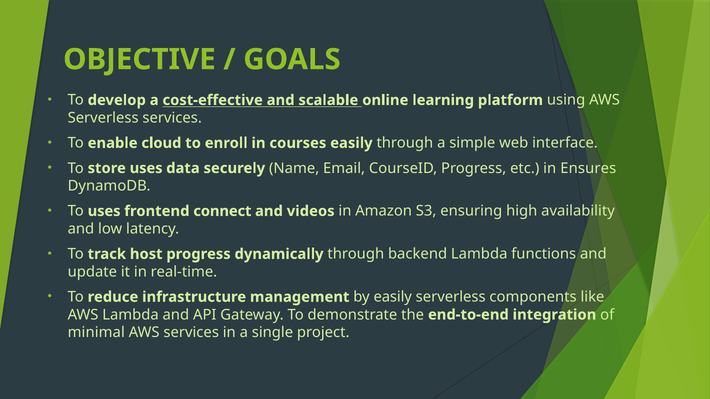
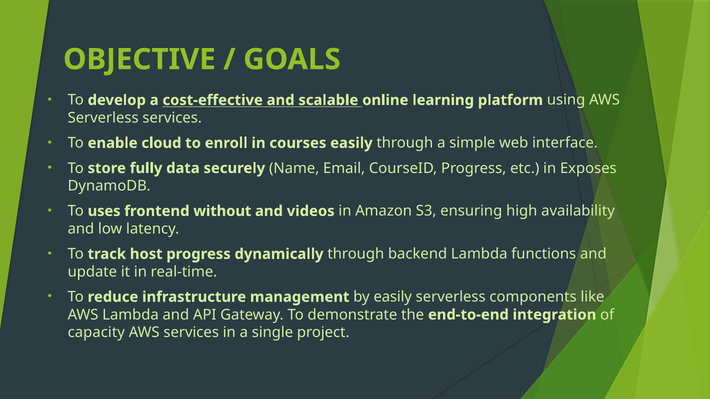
store uses: uses -> fully (146, 168)
Ensures: Ensures -> Exposes (588, 168)
connect: connect -> without (222, 211)
minimal: minimal -> capacity (96, 333)
